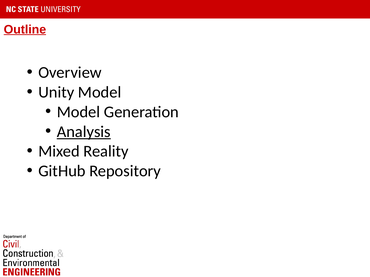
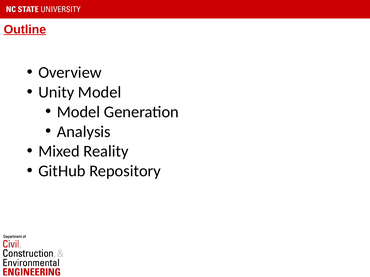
Analysis underline: present -> none (84, 132)
